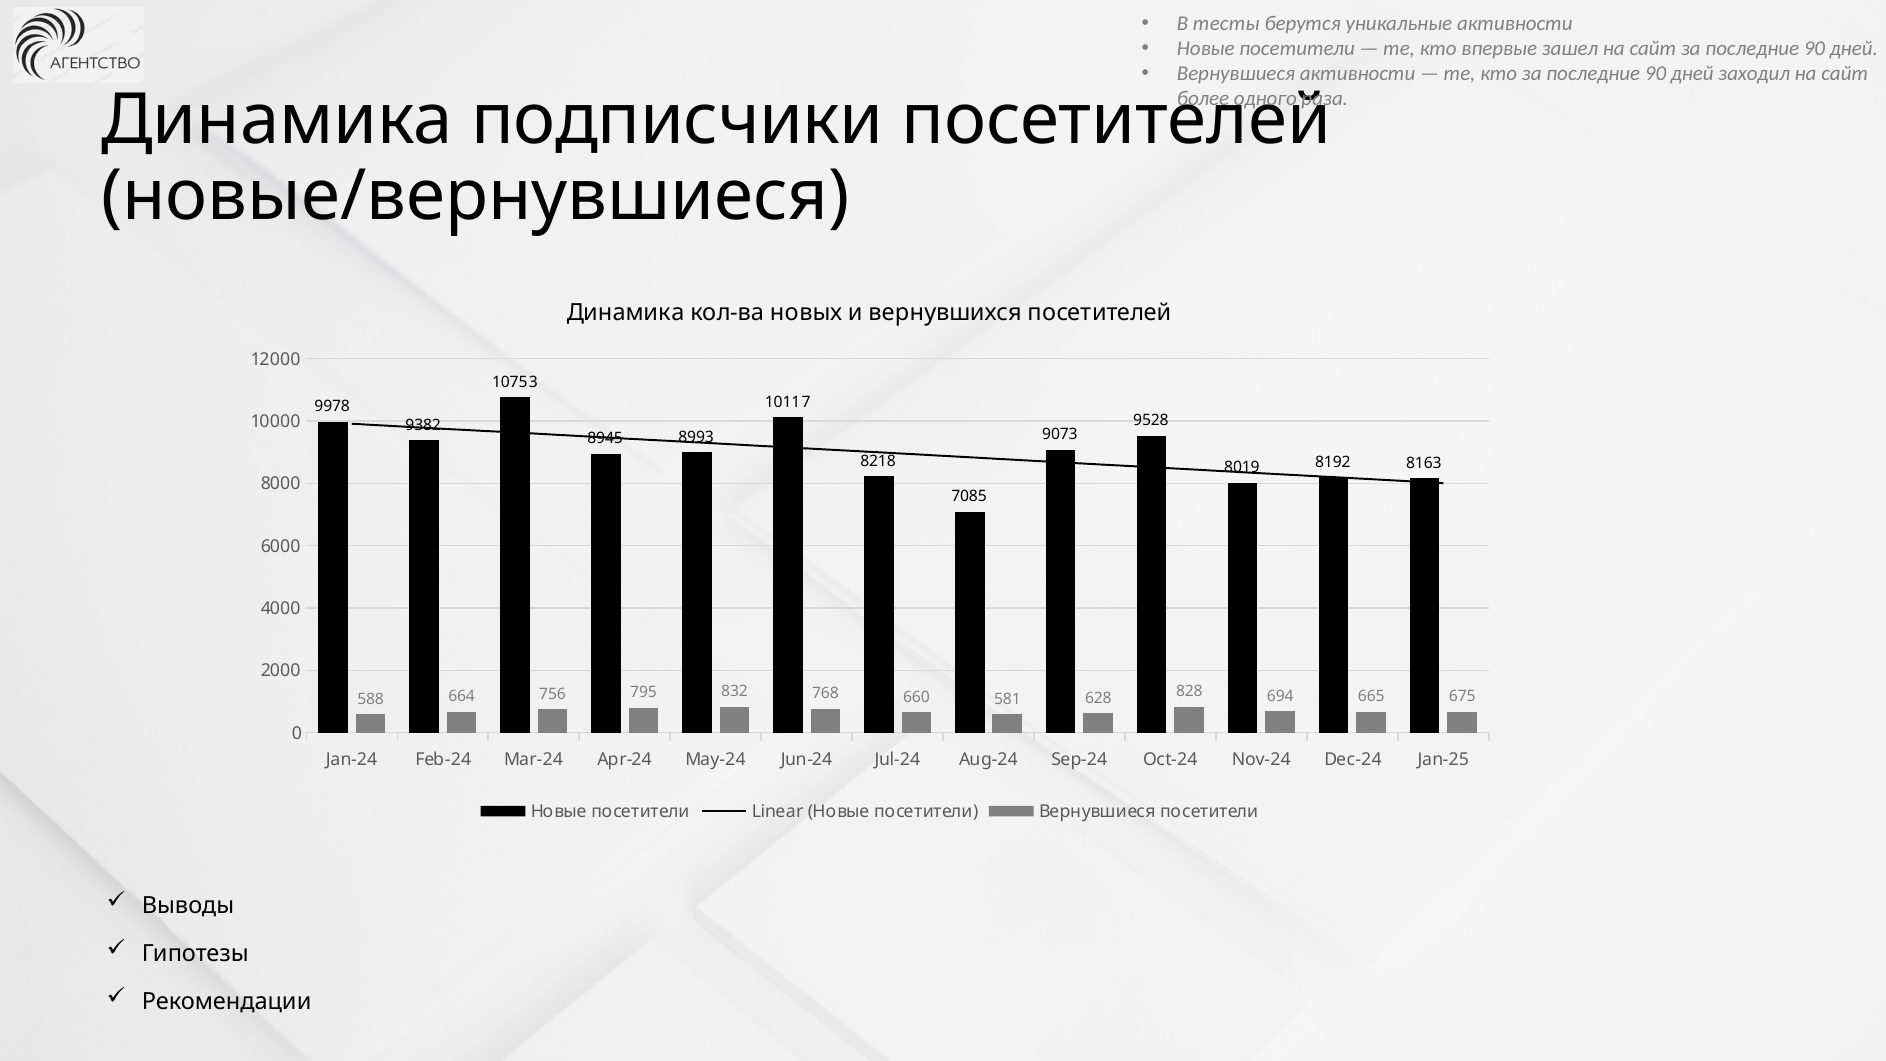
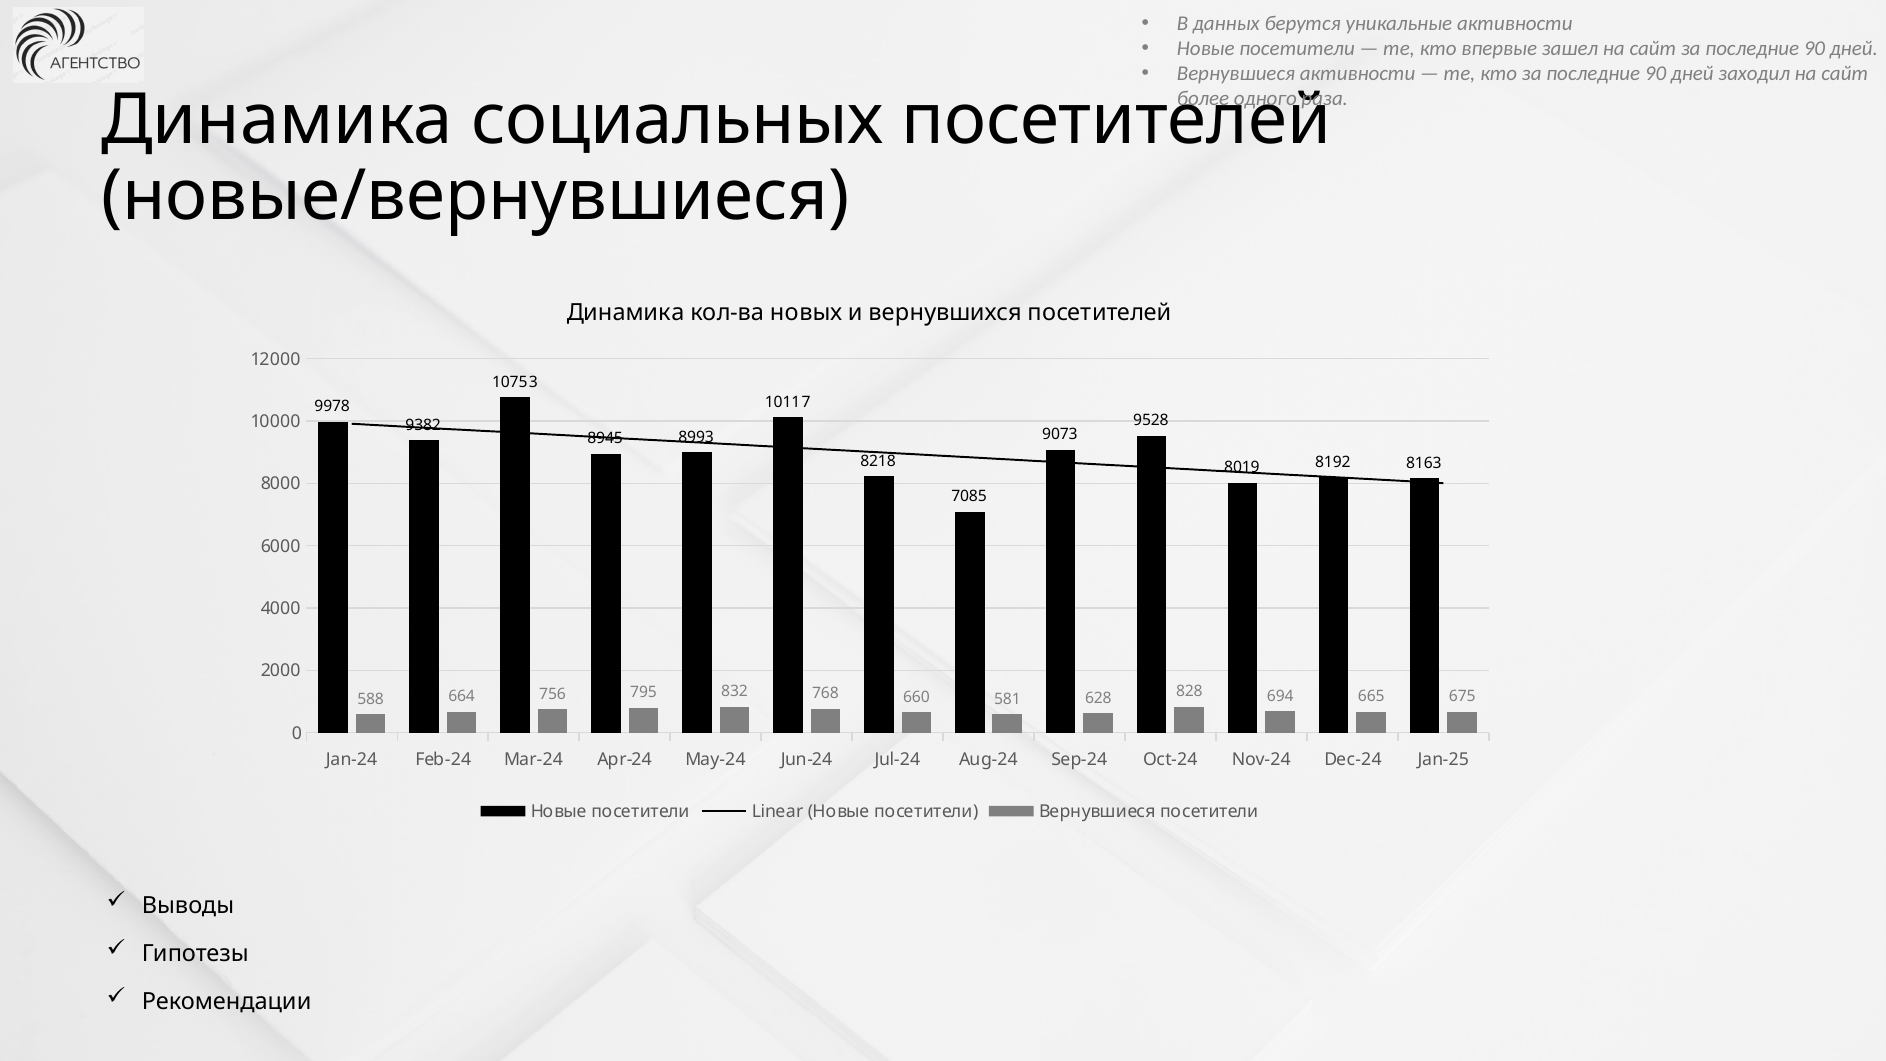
тесты: тесты -> данных (1226, 23)
подписчики: подписчики -> социальных (678, 120)
